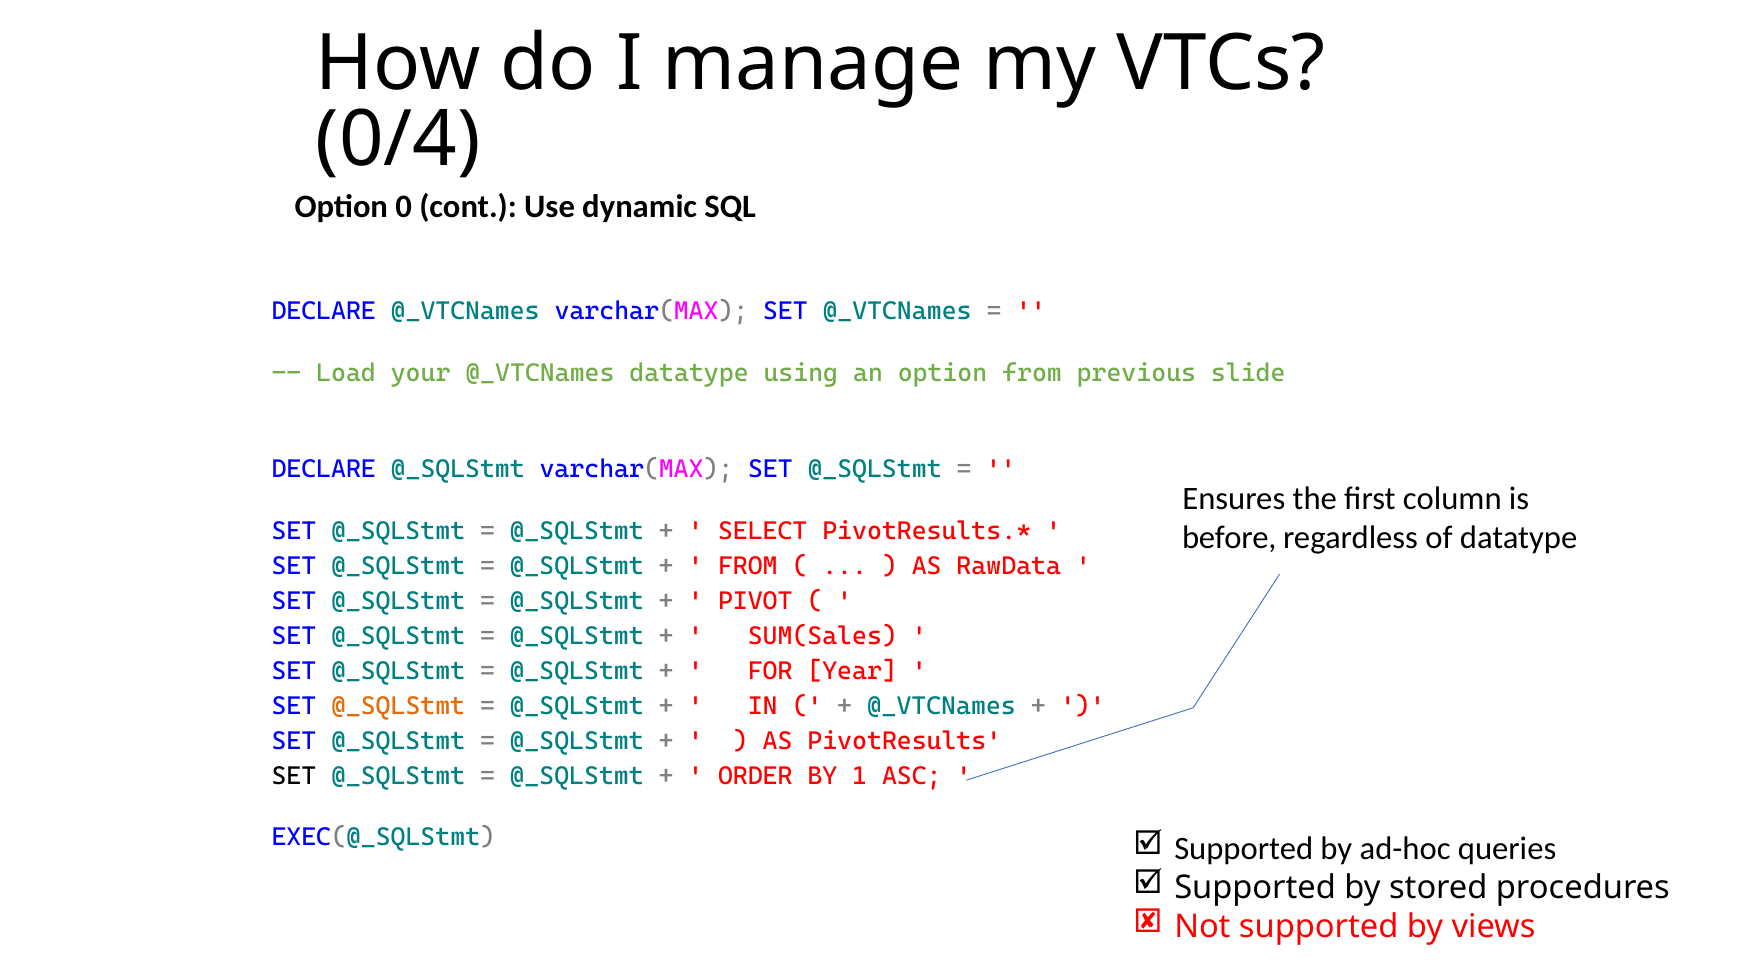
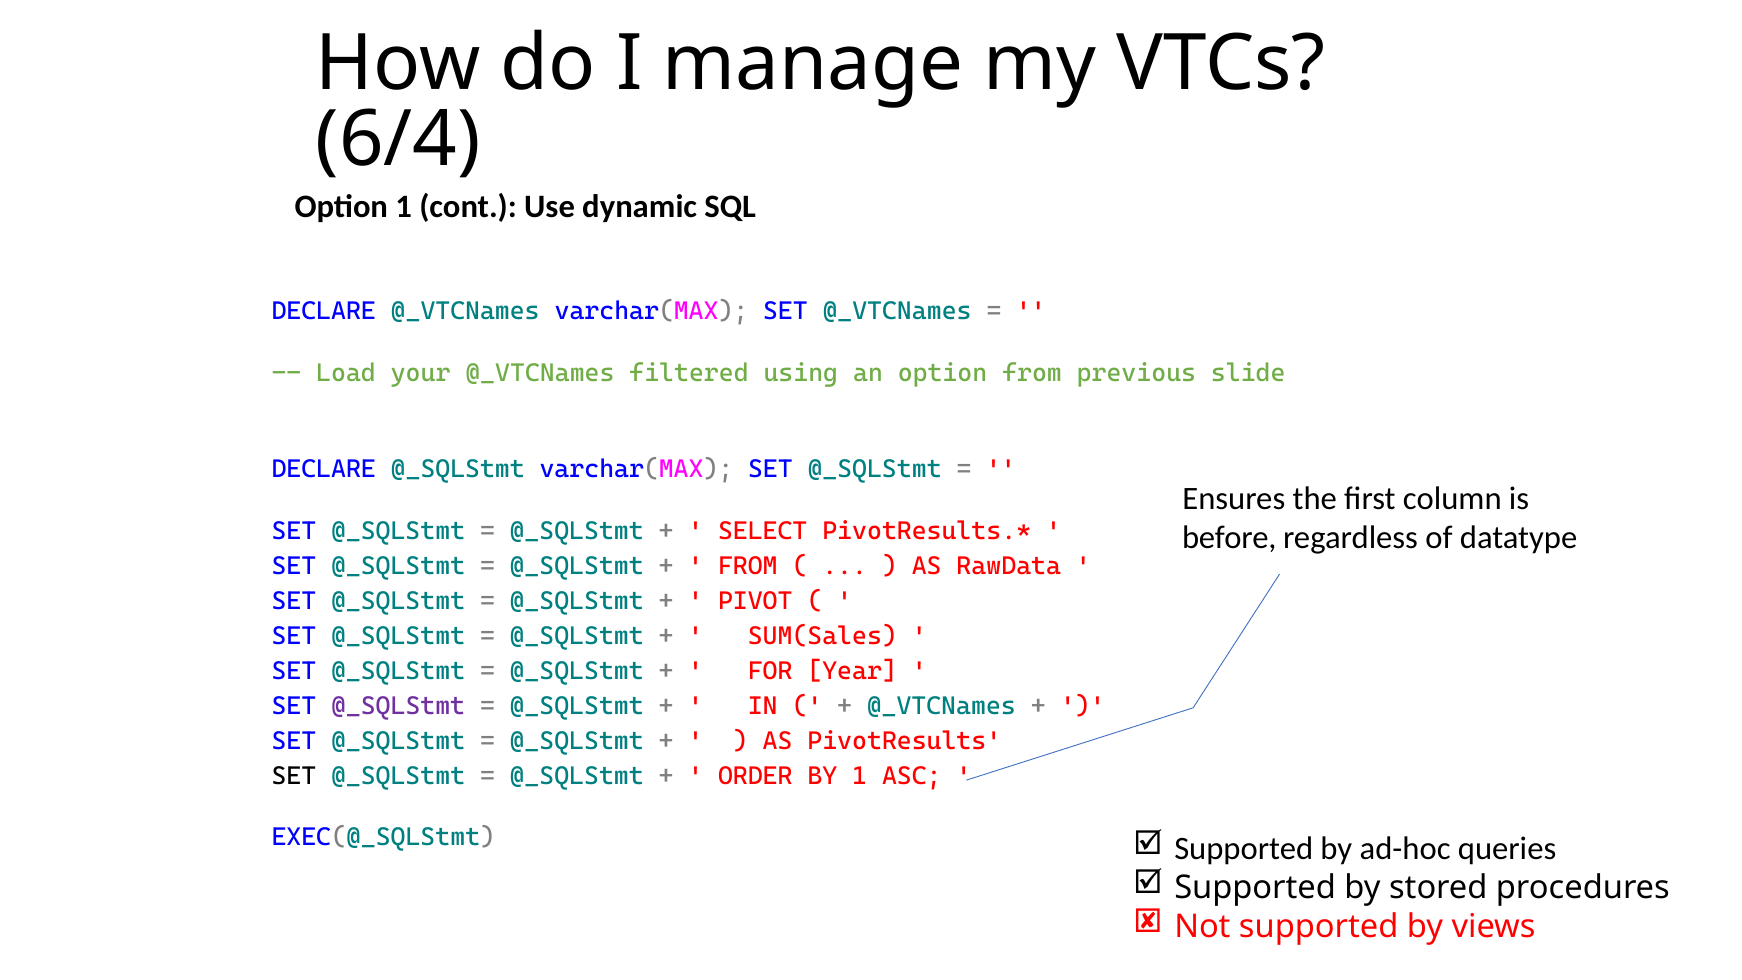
0/4: 0/4 -> 6/4 (398, 140)
Option 0: 0 -> 1 (404, 206)
@_VTCNames datatype: datatype -> filtered (689, 373)
@_SQLStmt colour: orange -> purple (398, 706)
